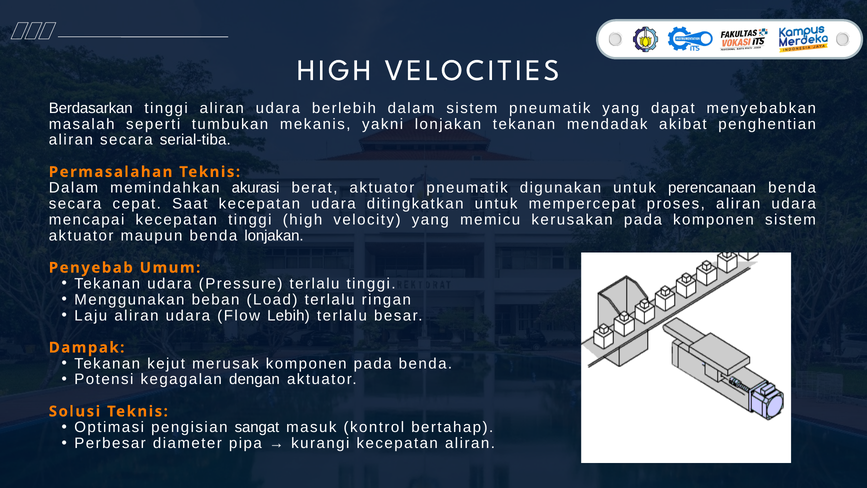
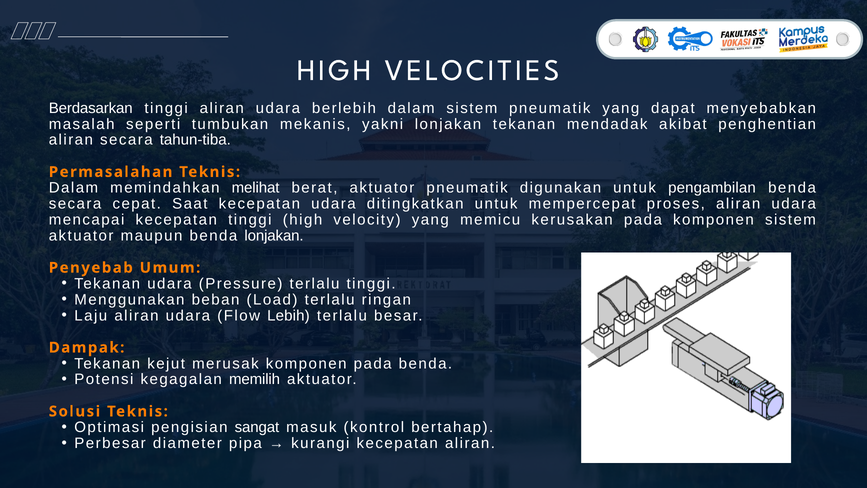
serial-tiba: serial-tiba -> tahun-tiba (195, 140)
akurasi: akurasi -> melihat (256, 188)
perencanaan: perencanaan -> pengambilan (712, 188)
dengan: dengan -> memilih (255, 379)
